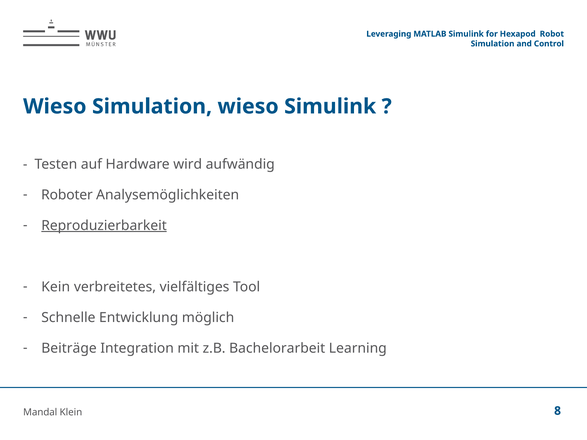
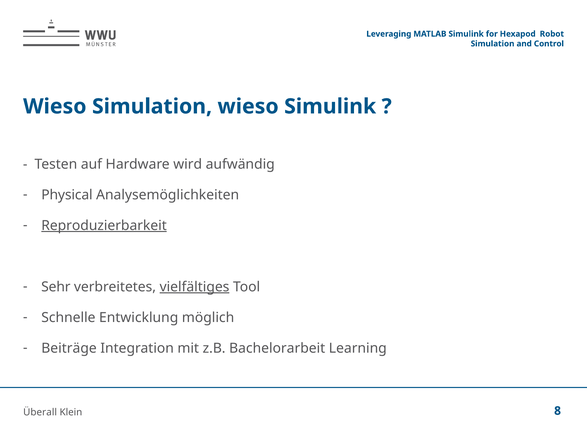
Roboter: Roboter -> Physical (67, 195)
Kein: Kein -> Sehr (56, 287)
vielfältiges underline: none -> present (194, 287)
Mandal: Mandal -> Überall (40, 413)
